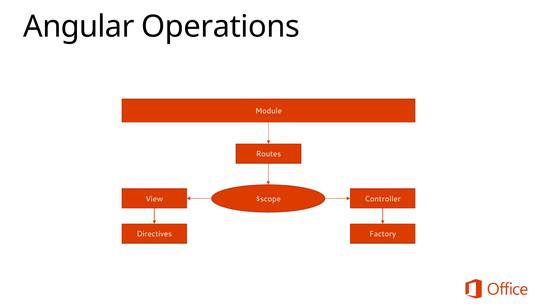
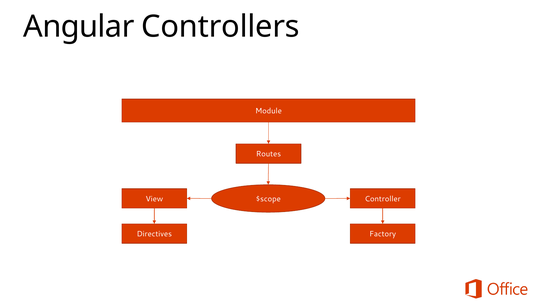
Operations: Operations -> Controllers (220, 27)
